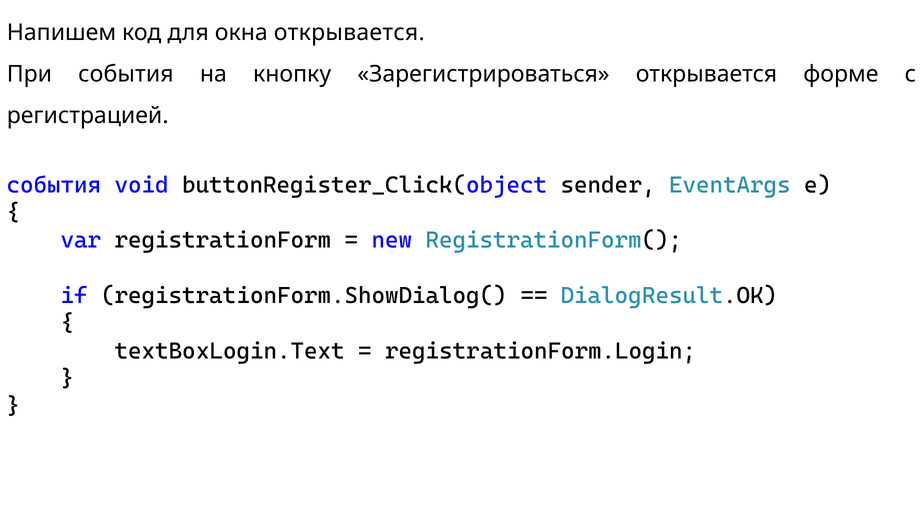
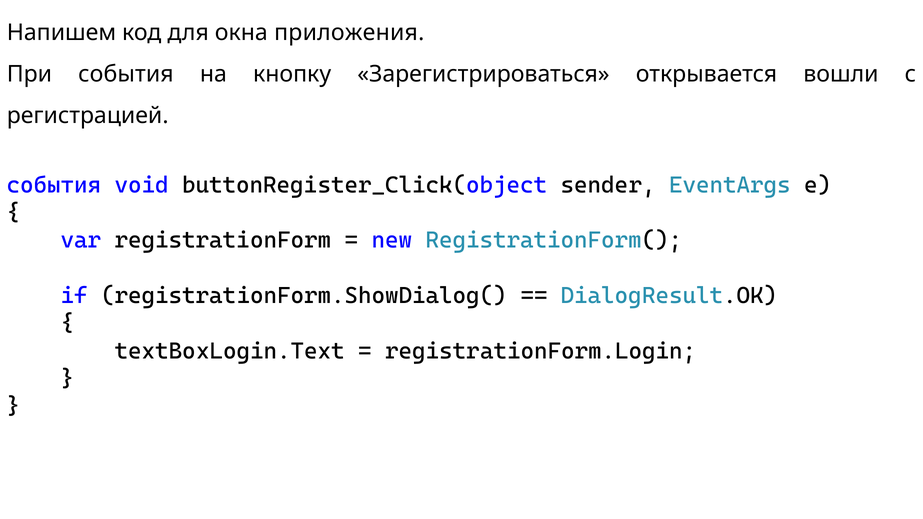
окна открывается: открывается -> приложения (349, 33)
форме: форме -> вошли (841, 74)
